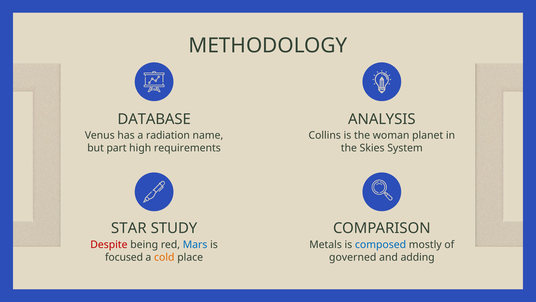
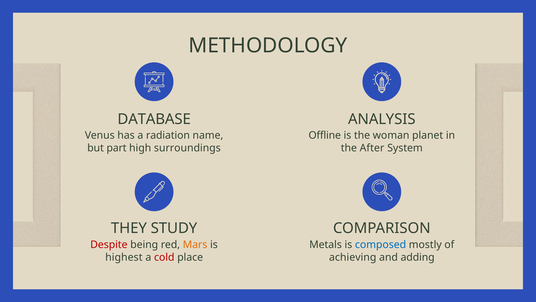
Collins: Collins -> Offline (325, 135)
requirements: requirements -> surroundings (187, 148)
Skies: Skies -> After (372, 148)
STAR: STAR -> THEY (129, 228)
Mars colour: blue -> orange (195, 244)
focused: focused -> highest (124, 257)
cold colour: orange -> red (164, 257)
governed: governed -> achieving (353, 257)
